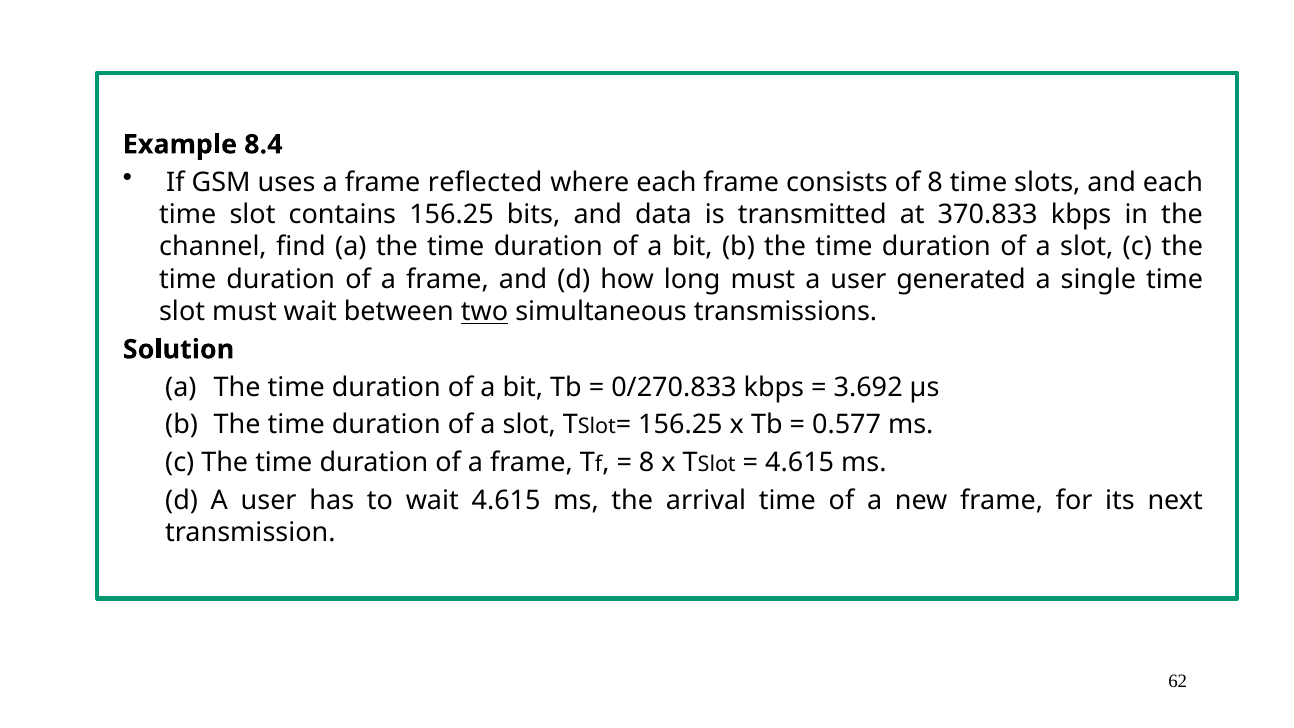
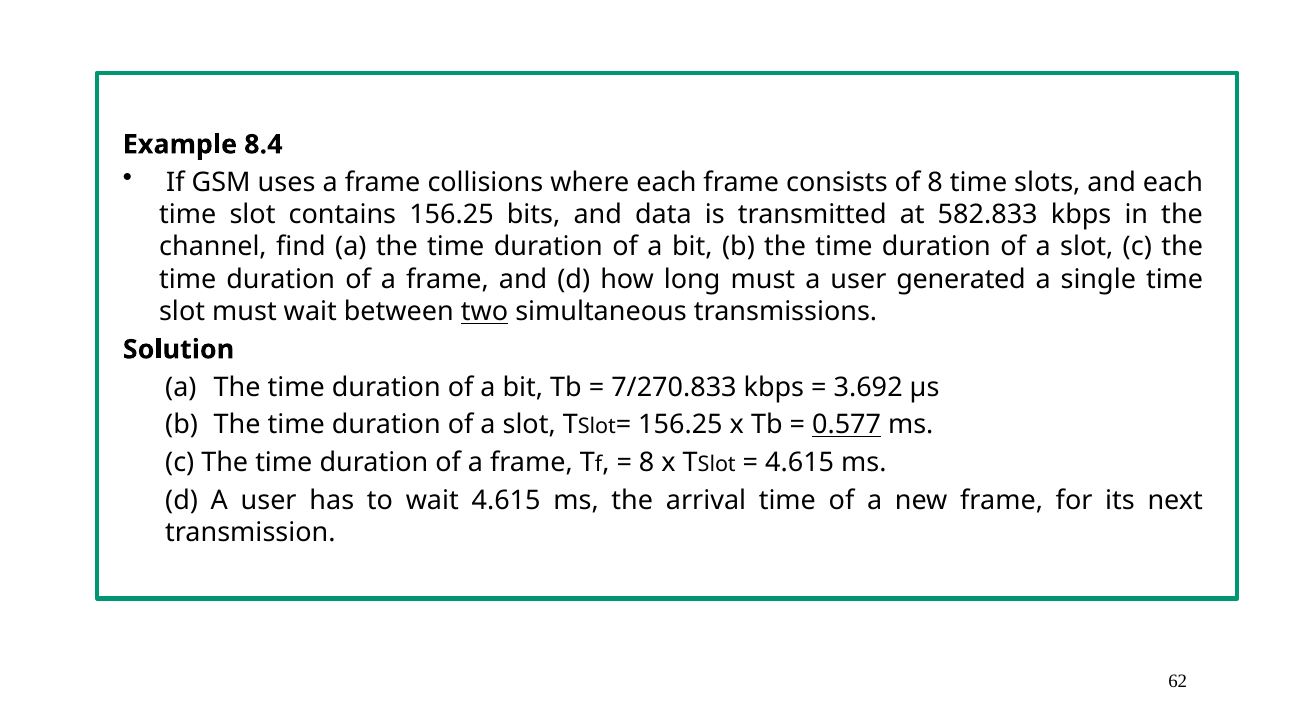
reflected: reflected -> collisions (485, 182)
370.833: 370.833 -> 582.833 (988, 215)
0/270.833: 0/270.833 -> 7/270.833 (674, 387)
0.577 underline: none -> present (847, 425)
